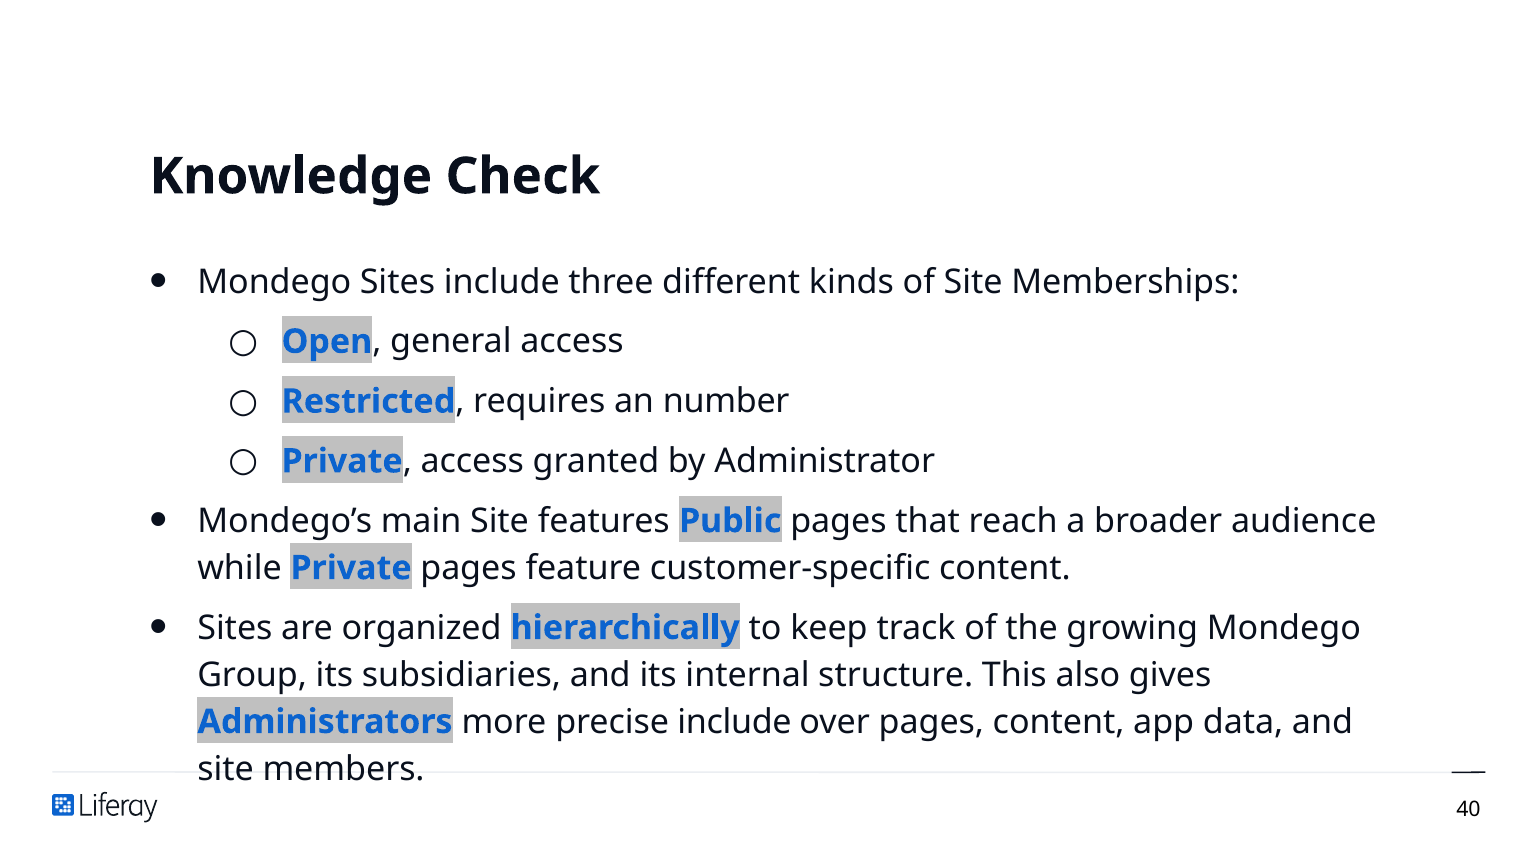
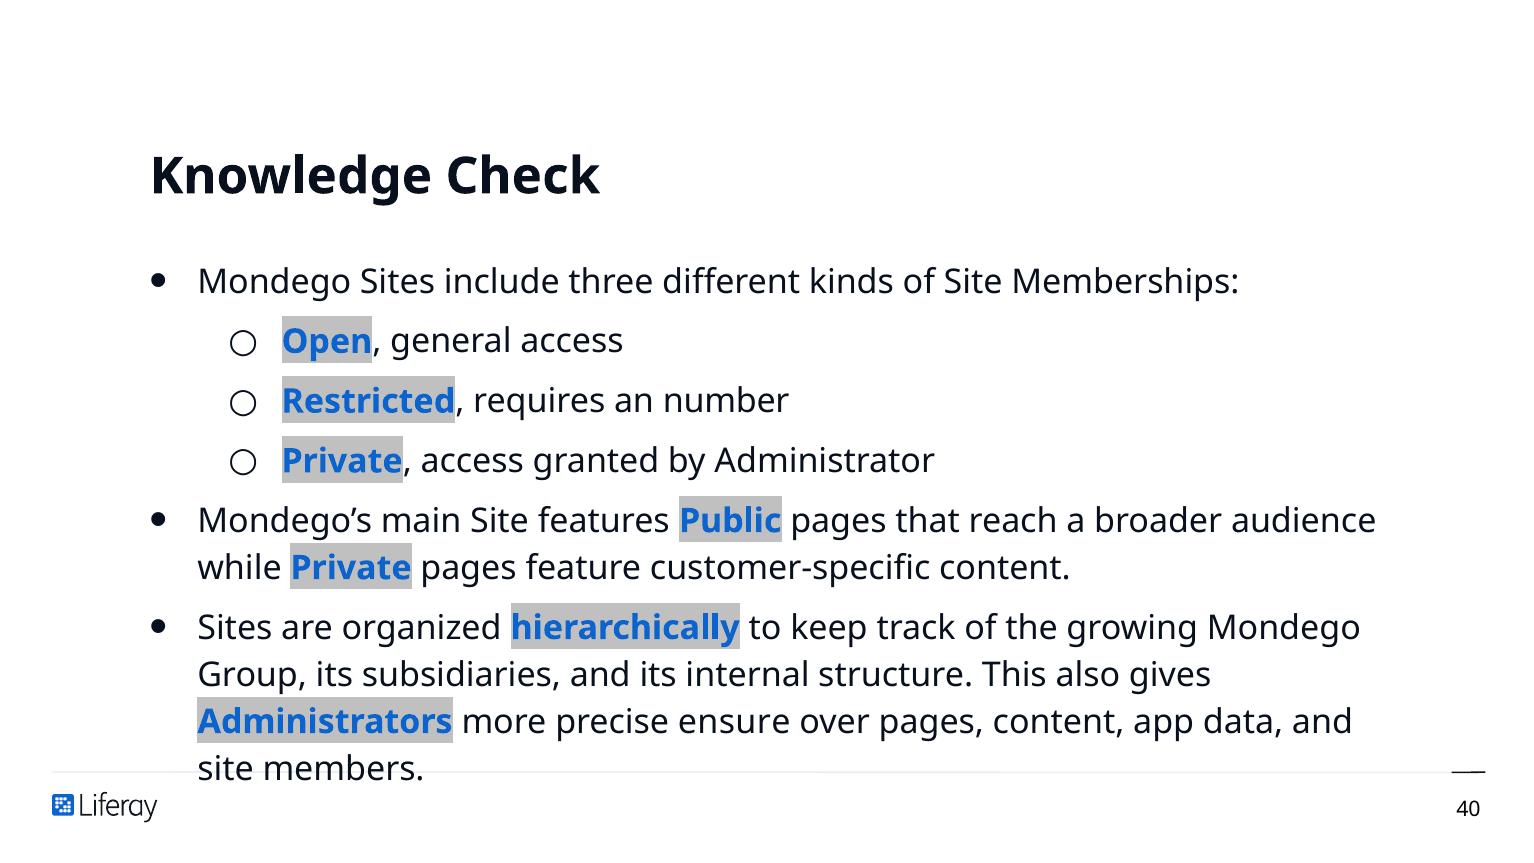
precise include: include -> ensure (734, 722)
